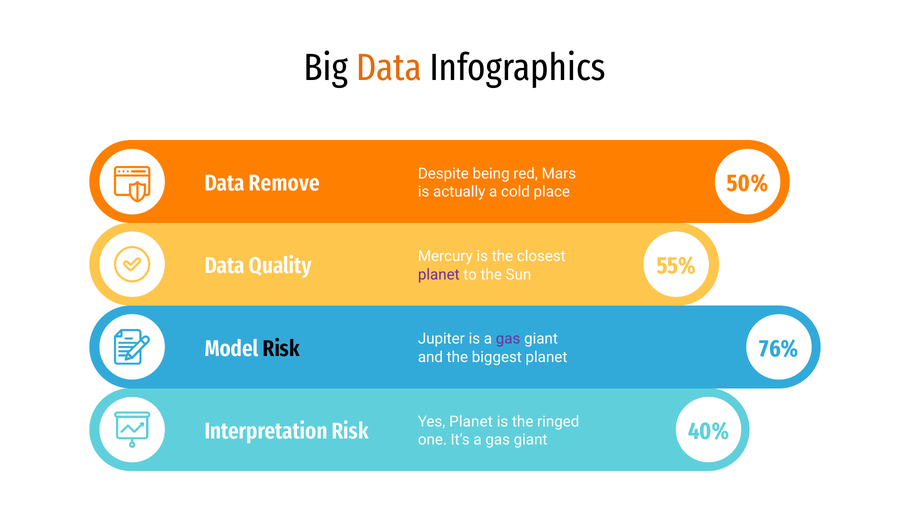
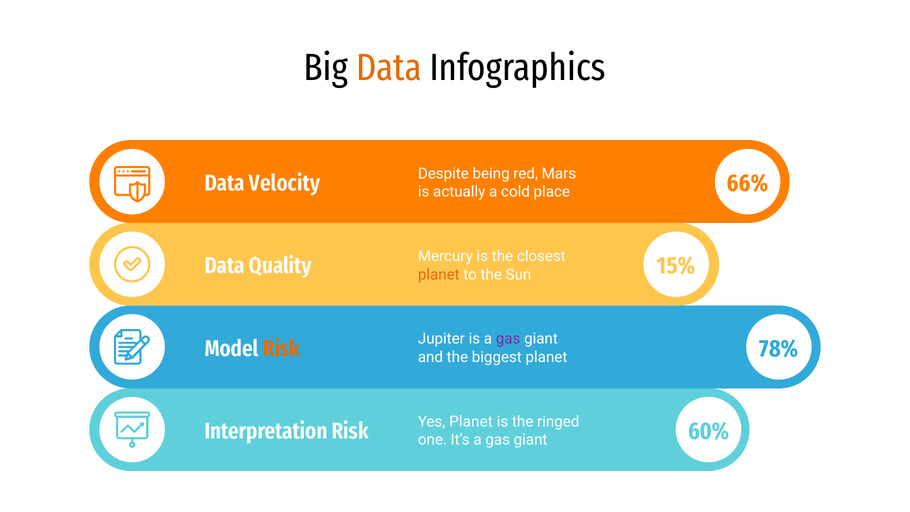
Remove: Remove -> Velocity (284, 183)
50%: 50% -> 66% (748, 183)
planet colour: purple -> orange (439, 274)
55%: 55% -> 15% (676, 266)
Risk colour: black -> orange (281, 348)
76%: 76% -> 78% (779, 349)
40%: 40% -> 60% (709, 431)
